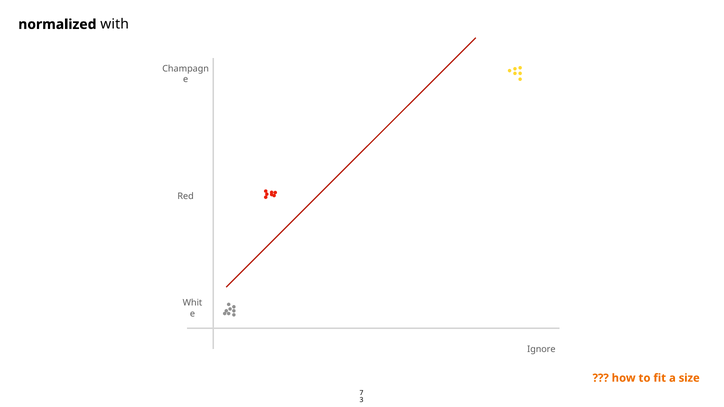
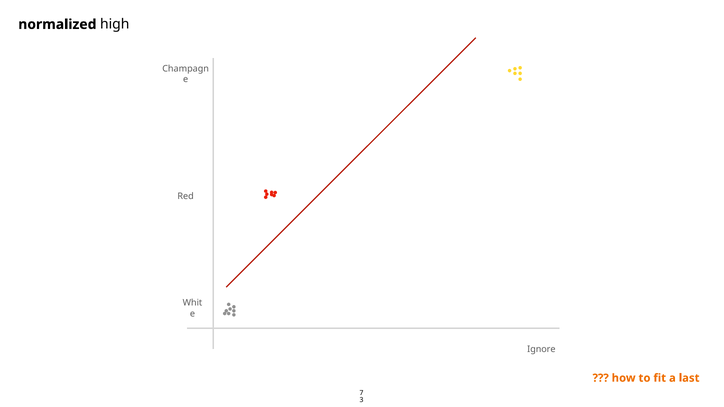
with: with -> high (115, 24)
size: size -> last (689, 378)
